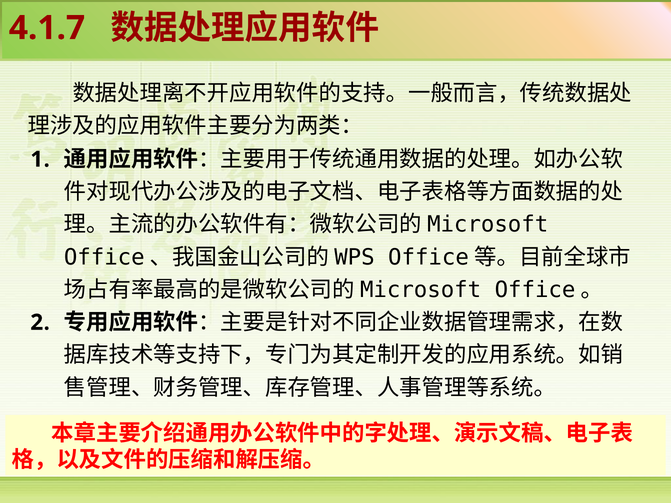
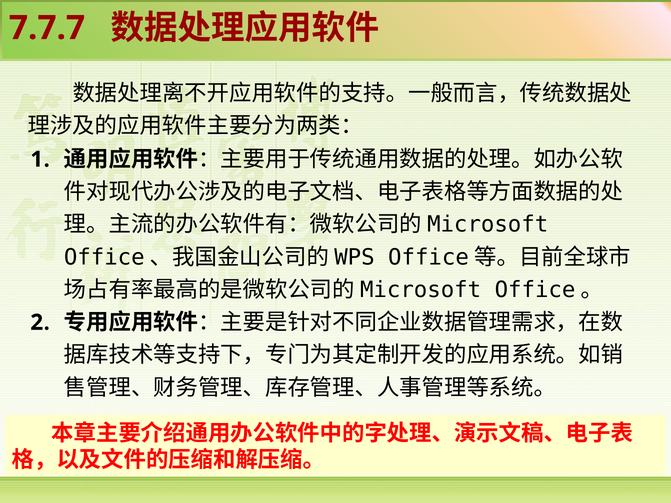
4.1.7: 4.1.7 -> 7.7.7 (47, 28)
